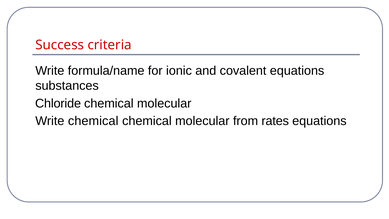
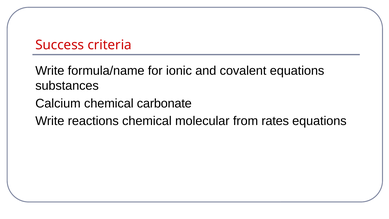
Chloride: Chloride -> Calcium (58, 103)
molecular: molecular -> carbonate (164, 103)
Write chemical: chemical -> reactions (93, 121)
